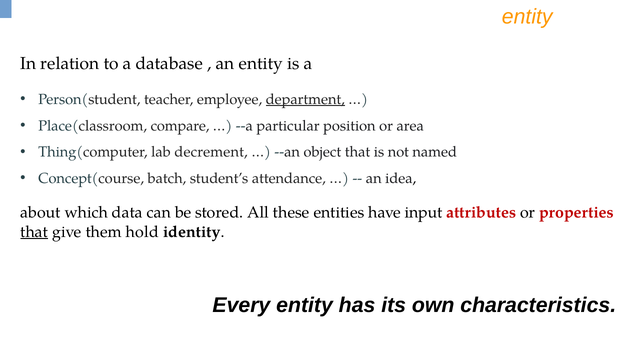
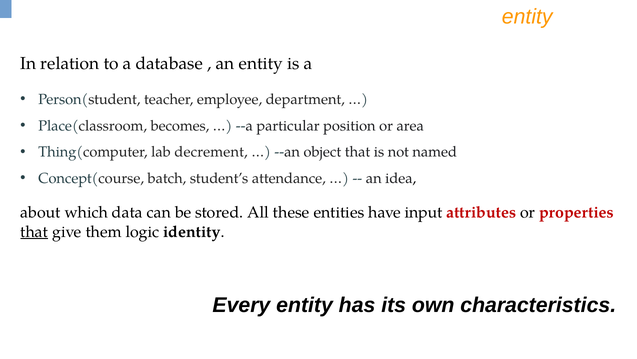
department underline: present -> none (305, 99)
compare: compare -> becomes (180, 125)
hold: hold -> logic (143, 231)
